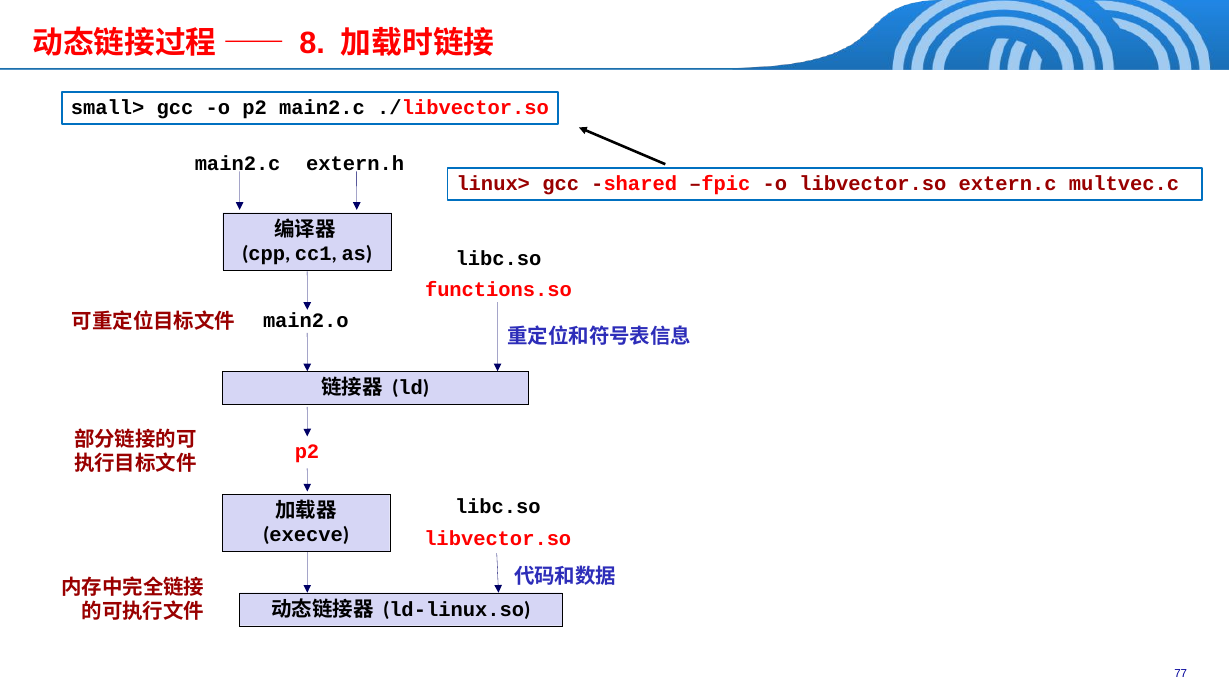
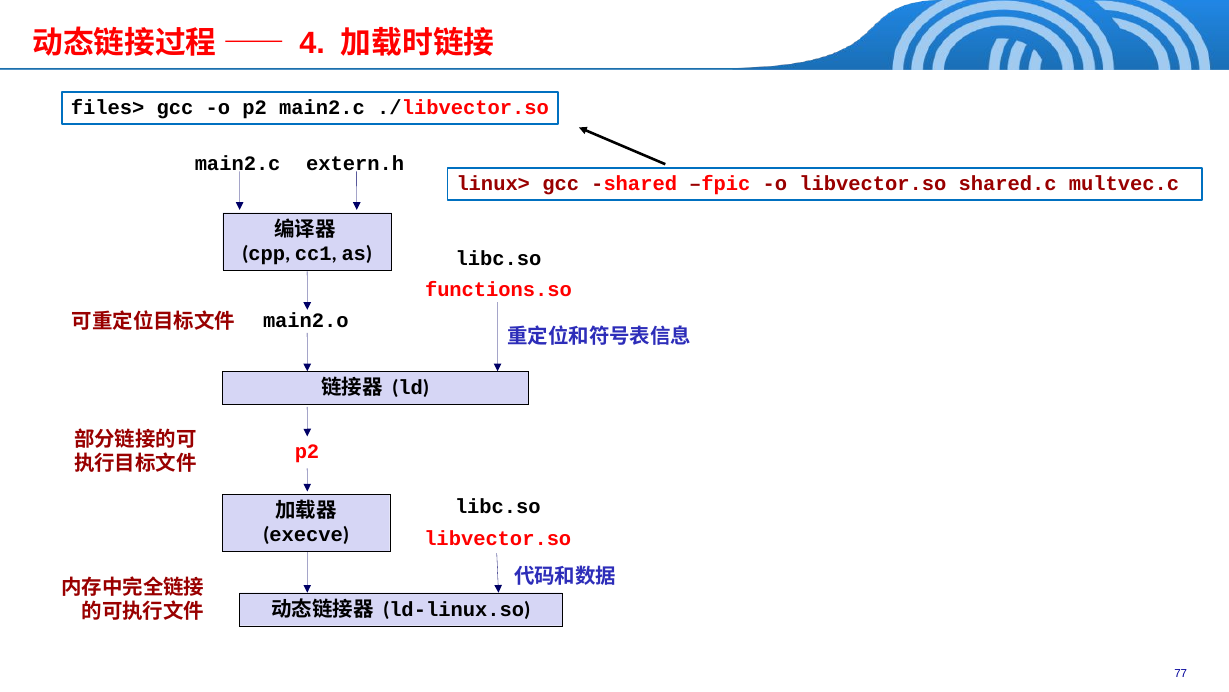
8: 8 -> 4 (312, 43)
small>: small> -> files> (108, 108)
extern.c: extern.c -> shared.c (1008, 184)
